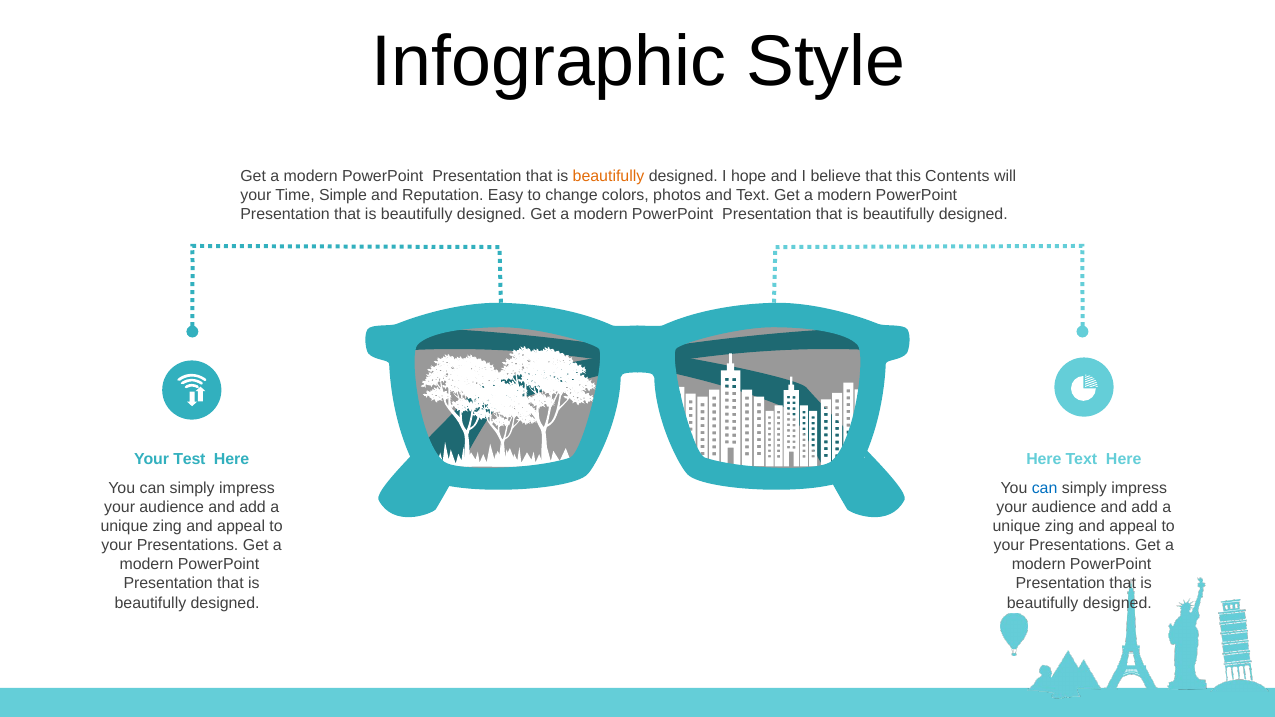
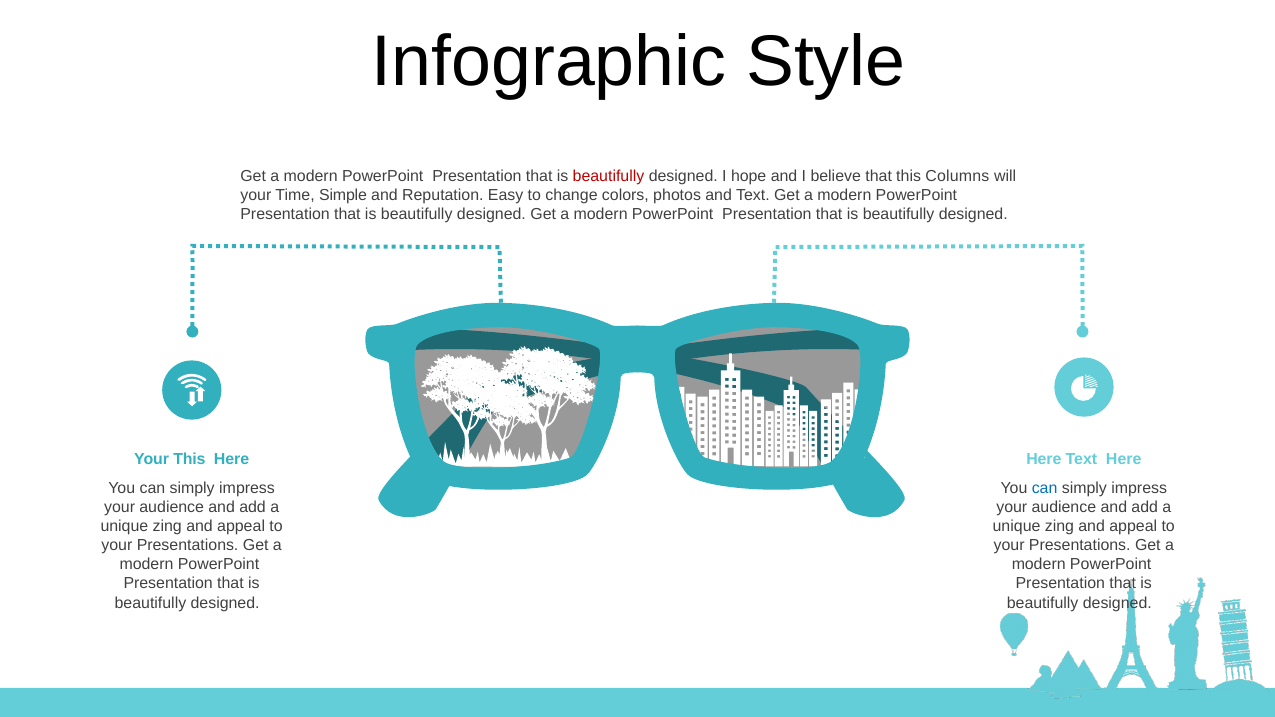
beautifully colour: orange -> red (609, 176)
Contents: Contents -> Columns (957, 176)
Your Test: Test -> This (189, 460)
